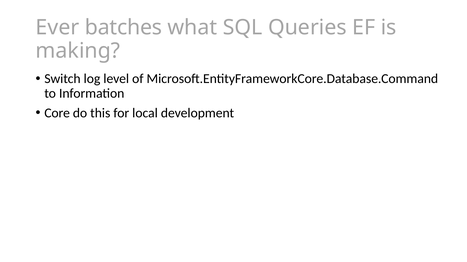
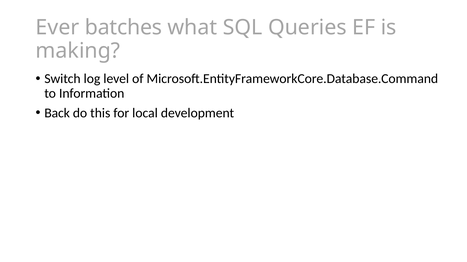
Core: Core -> Back (57, 113)
